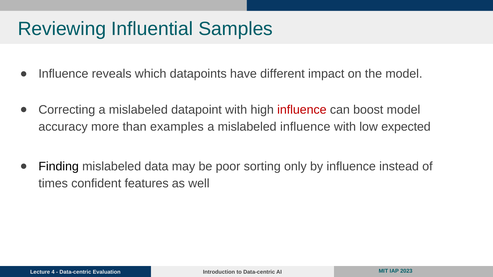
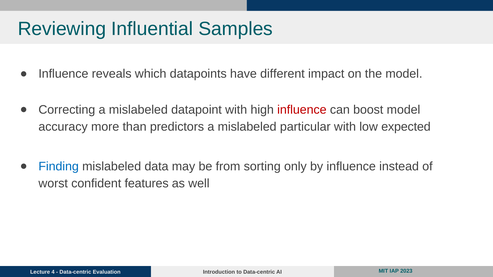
examples: examples -> predictors (177, 127)
mislabeled influence: influence -> particular (305, 127)
Finding colour: black -> blue (59, 167)
poor: poor -> from (228, 167)
times: times -> worst (53, 184)
